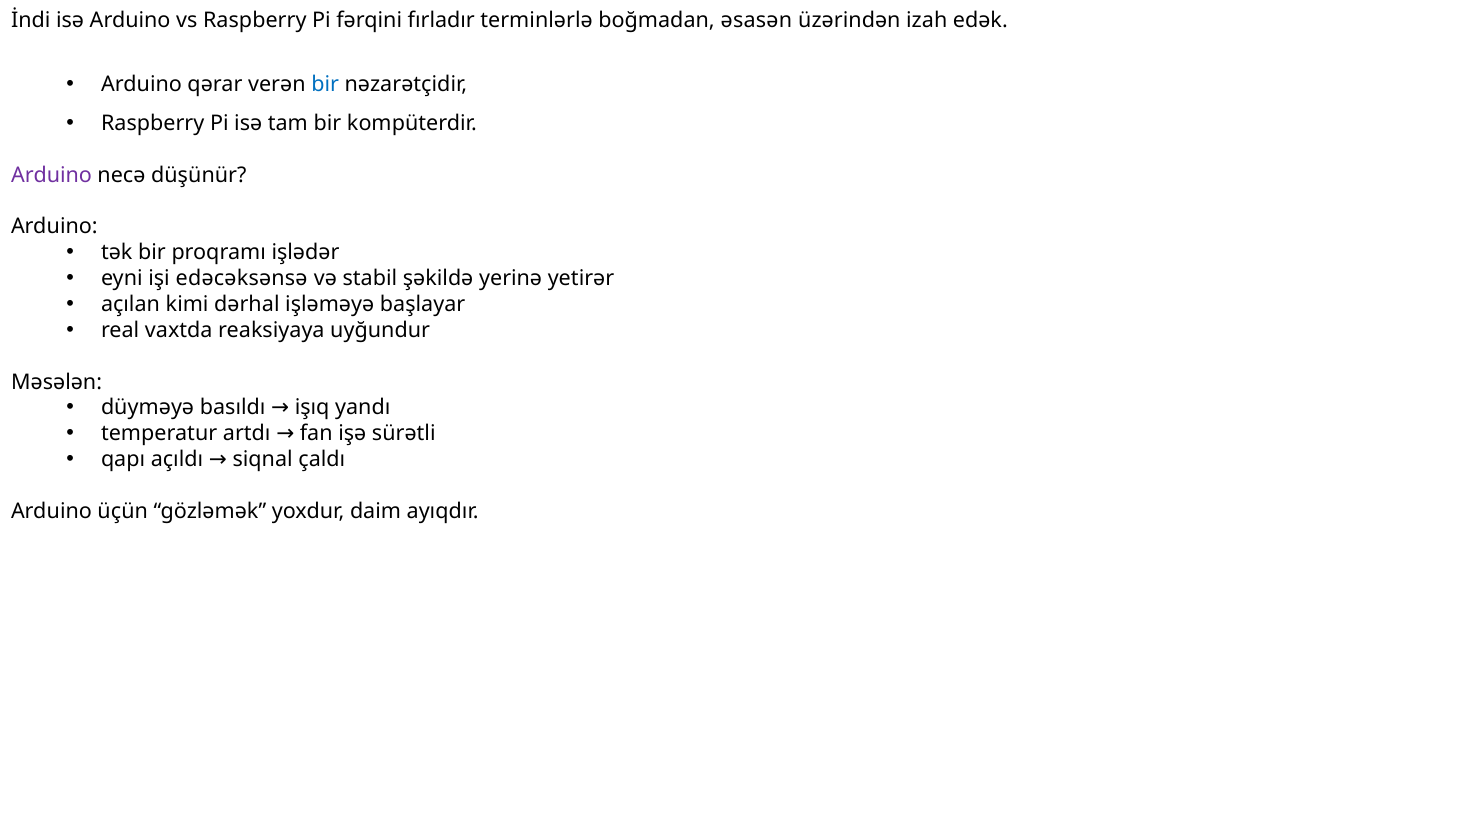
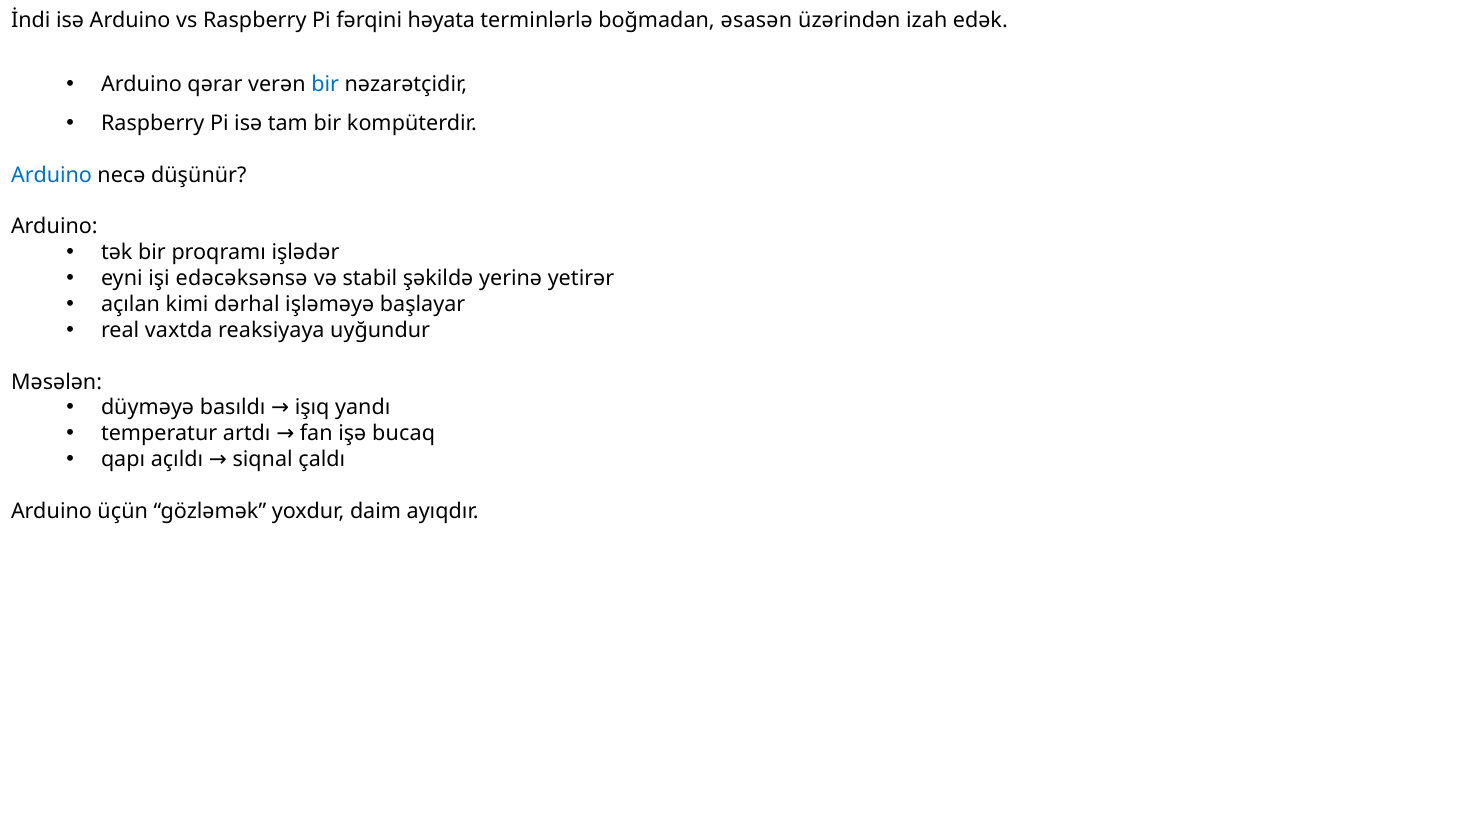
fırladır: fırladır -> həyata (441, 20)
Arduino colour: purple -> blue (52, 175)
sürətli: sürətli -> bucaq (404, 434)
